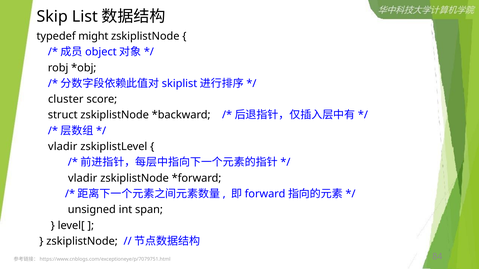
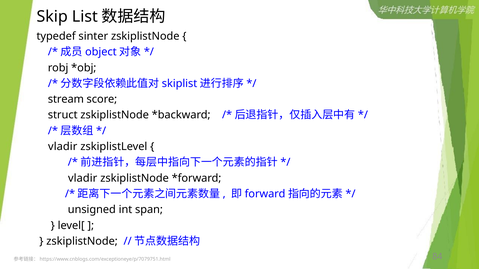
might: might -> sinter (93, 36)
cluster: cluster -> stream (66, 99)
